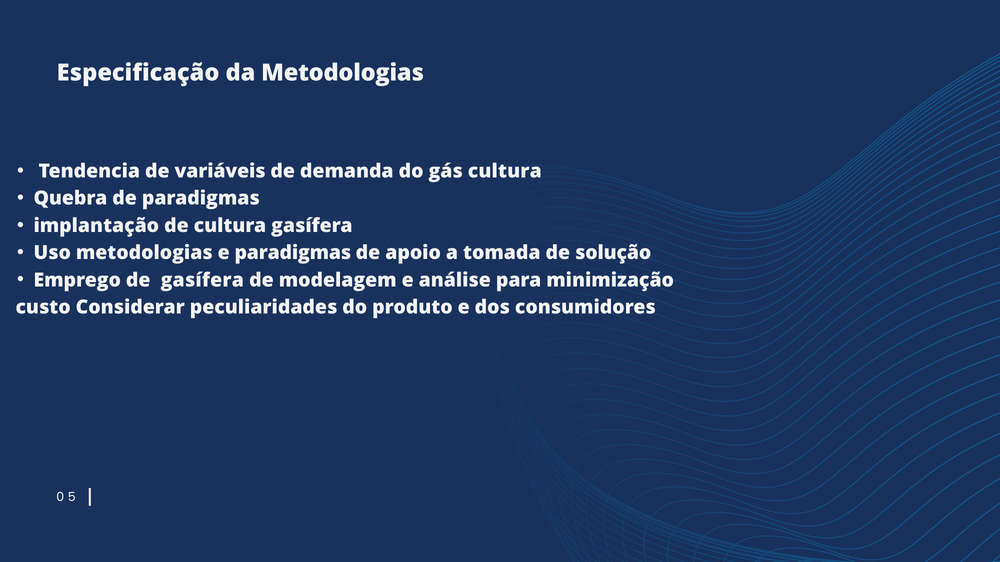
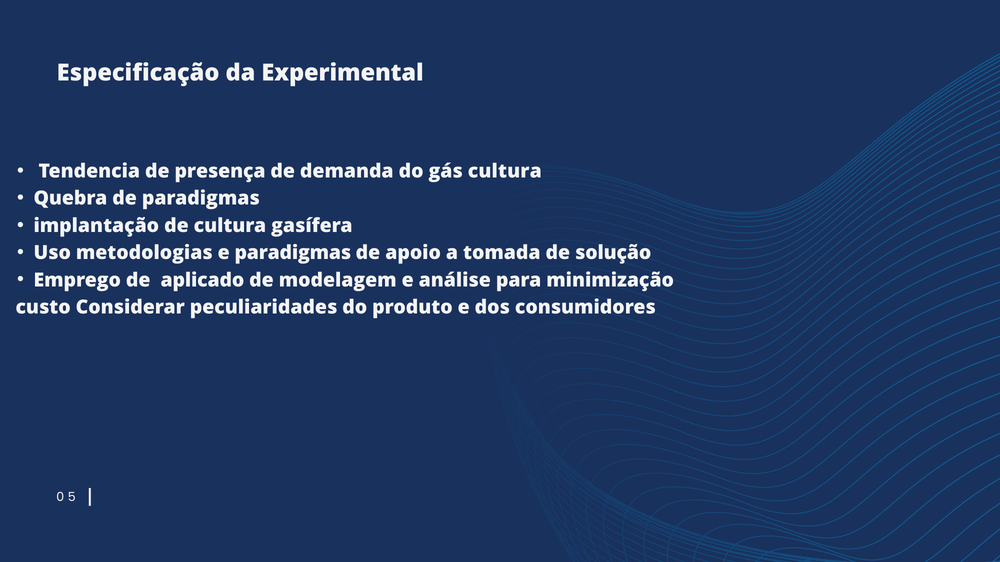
da Metodologias: Metodologias -> Experimental (343, 73)
variáveis: variáveis -> presença (220, 171)
de gasífera: gasífera -> aplicado (202, 280)
